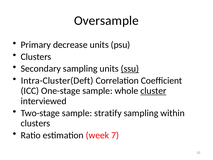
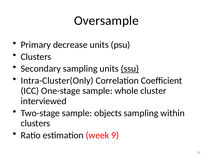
Intra-Cluster(Deft: Intra-Cluster(Deft -> Intra-Cluster(Only (57, 80)
cluster underline: present -> none (153, 91)
stratify: stratify -> objects (108, 113)
7: 7 -> 9 (115, 135)
